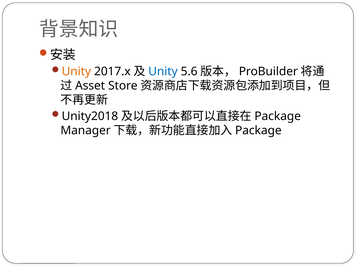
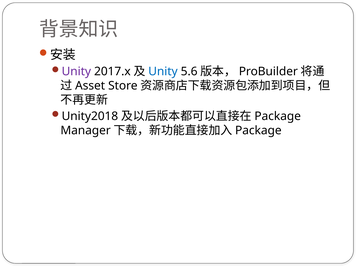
Unity colour: orange -> purple (76, 72)
